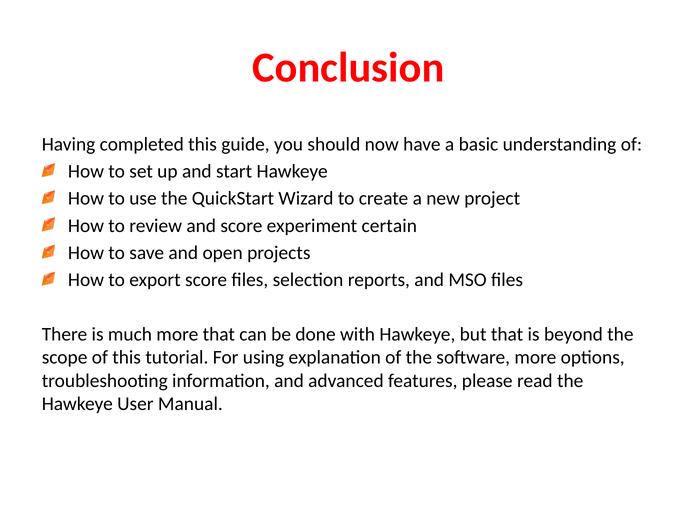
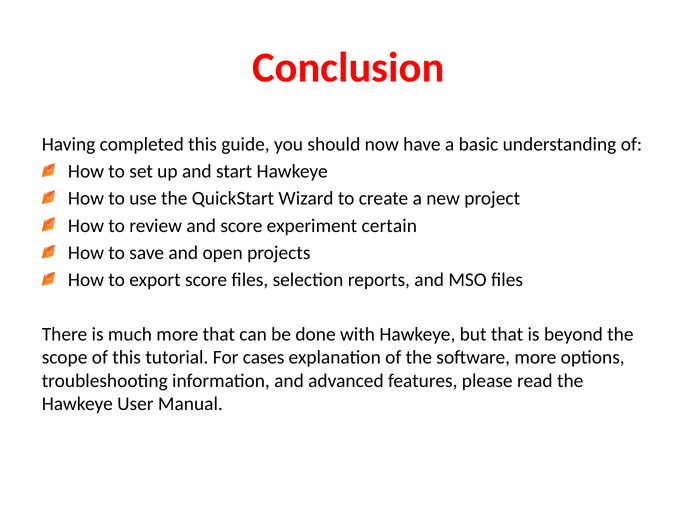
using: using -> cases (264, 357)
